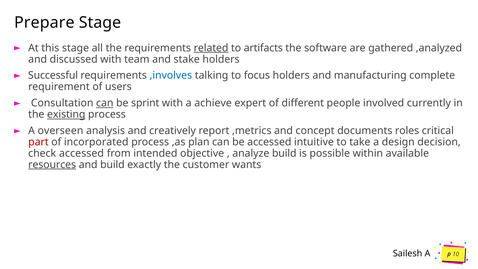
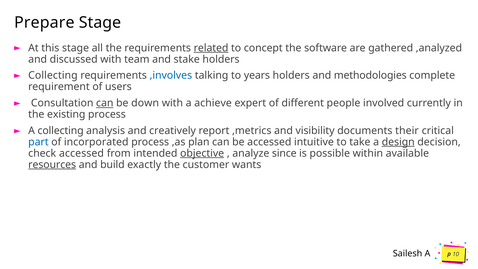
artifacts: artifacts -> concept (263, 48)
Successful: Successful -> Collecting (53, 75)
focus: focus -> years (257, 75)
manufacturing: manufacturing -> methodologies (370, 75)
sprint: sprint -> down (145, 103)
existing underline: present -> none (66, 114)
A overseen: overseen -> collecting (61, 131)
concept: concept -> visibility (315, 131)
roles: roles -> their (407, 131)
part colour: red -> blue (38, 142)
design underline: none -> present (398, 142)
objective underline: none -> present (202, 153)
analyze build: build -> since (284, 153)
